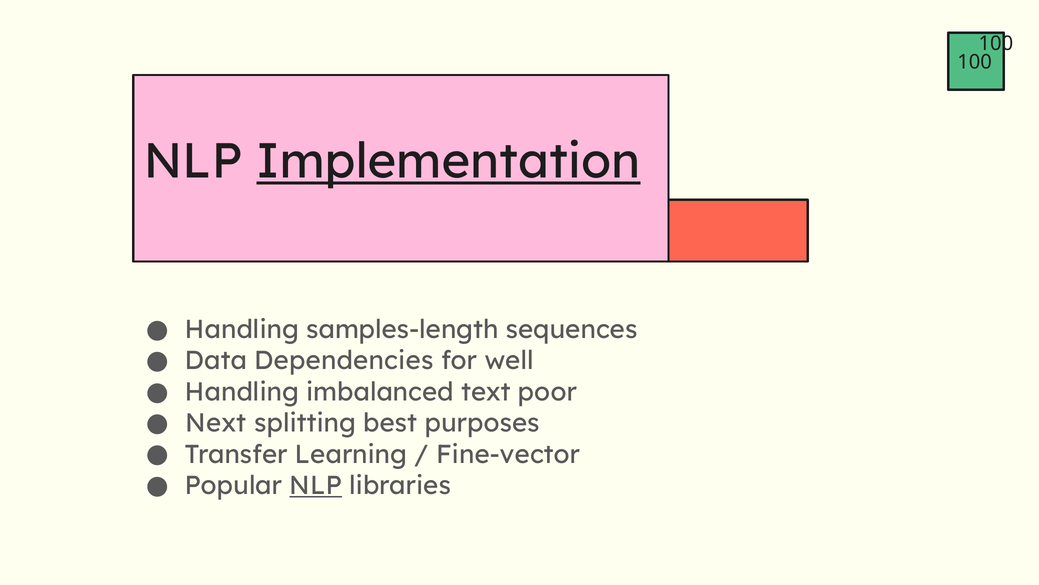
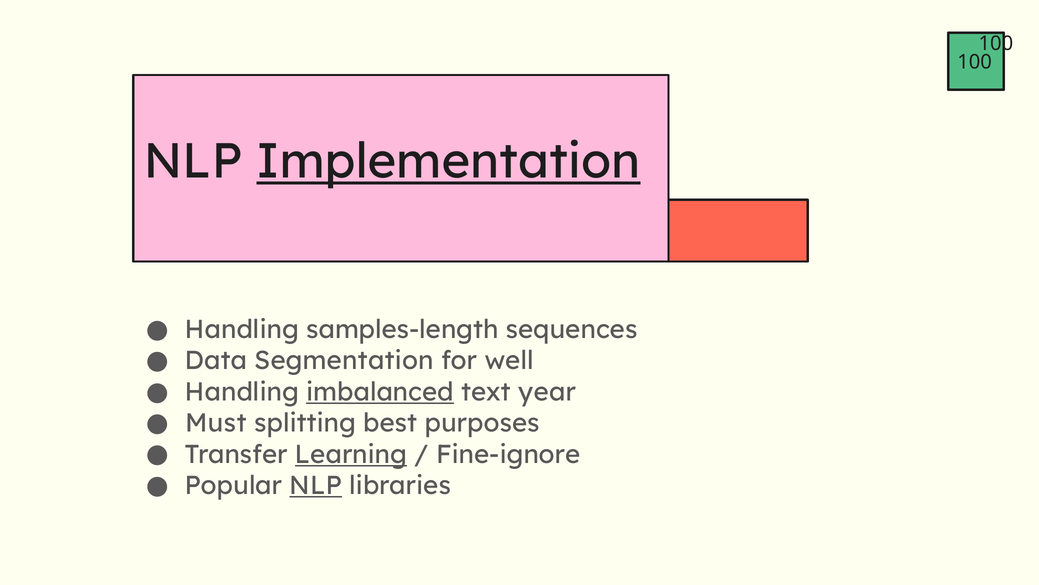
Dependencies: Dependencies -> Segmentation (344, 361)
imbalanced underline: none -> present (380, 392)
poor: poor -> year (547, 392)
Next: Next -> Must (216, 423)
Learning underline: none -> present (351, 454)
Fine-vector: Fine-vector -> Fine-ignore (508, 454)
